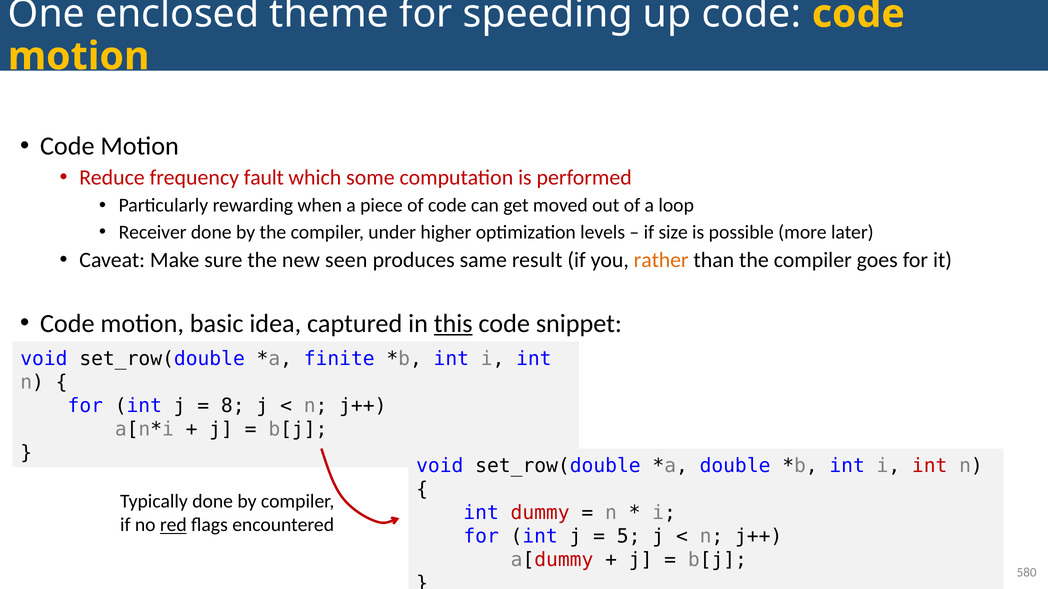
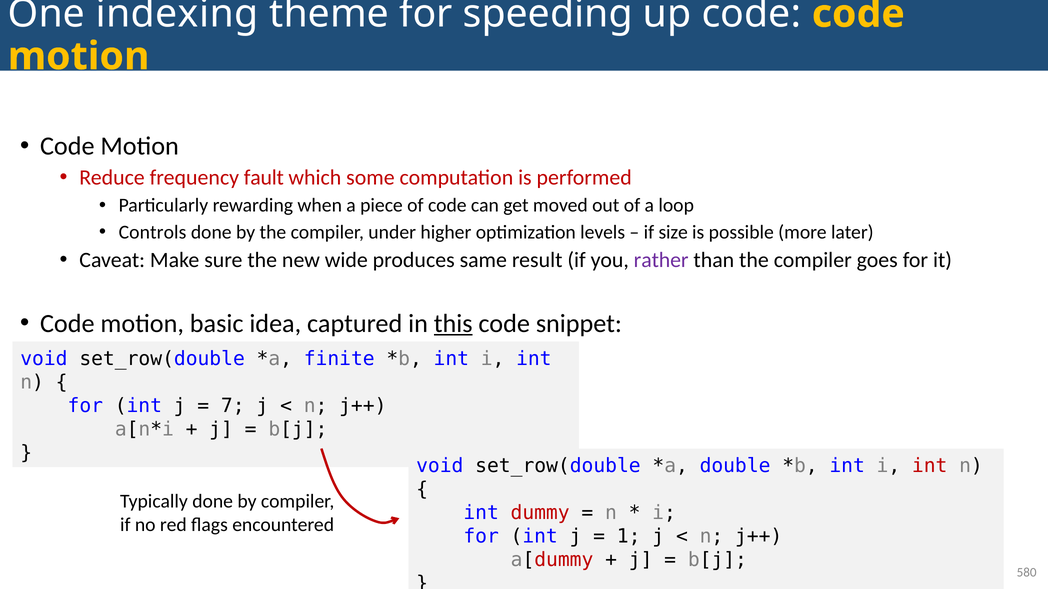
enclosed: enclosed -> indexing (177, 14)
Receiver: Receiver -> Controls (153, 232)
seen: seen -> wide (346, 260)
rather colour: orange -> purple (661, 260)
8: 8 -> 7 (233, 406)
red underline: present -> none (173, 525)
5: 5 -> 1 (629, 537)
